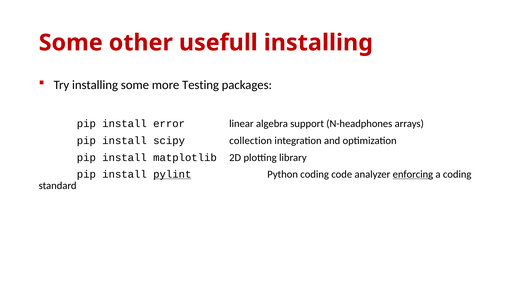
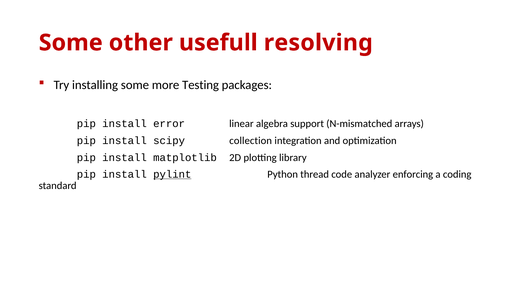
usefull installing: installing -> resolving (318, 43)
N-headphones: N-headphones -> N-mismatched (359, 123)
Python coding: coding -> thread (315, 174)
enforcing underline: present -> none (413, 174)
